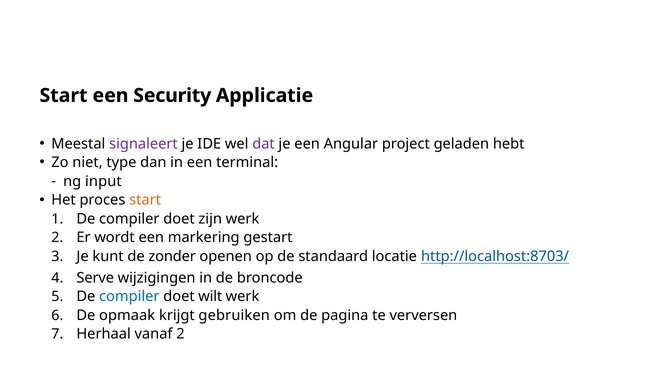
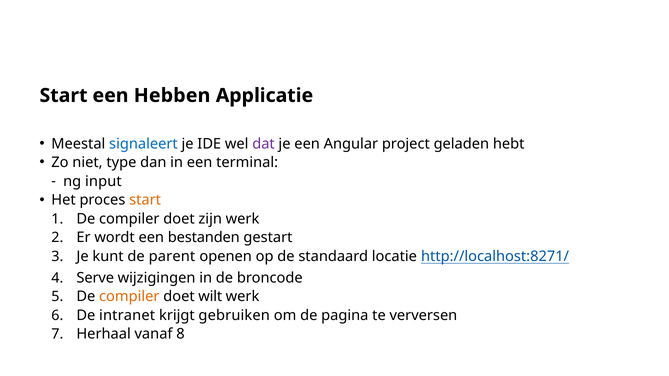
Security: Security -> Hebben (172, 96)
signaleert colour: purple -> blue (143, 144)
markering: markering -> bestanden (204, 238)
zonder: zonder -> parent (172, 257)
http://localhost:8703/: http://localhost:8703/ -> http://localhost:8271/ (495, 257)
compiler colour: blue -> orange (129, 297)
opmaak: opmaak -> intranet (127, 315)
vanaf 2: 2 -> 8 (180, 334)
